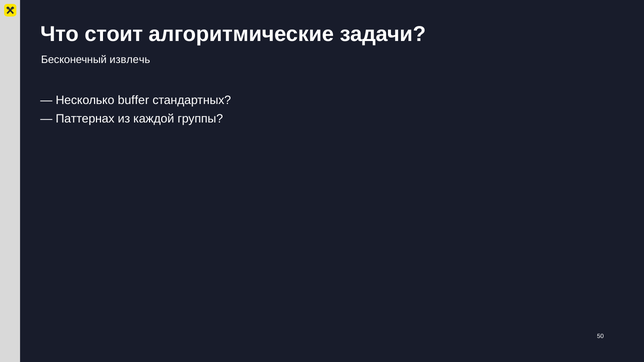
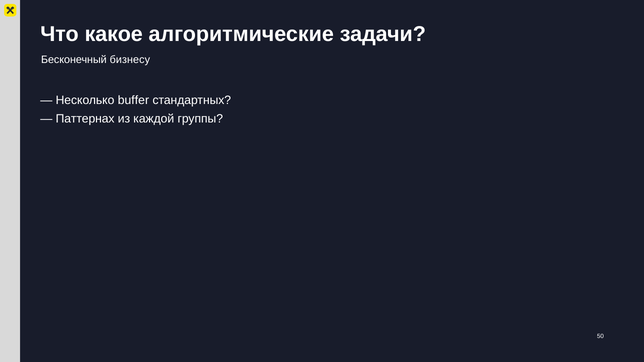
стоит: стоит -> какое (114, 34)
извлечь: извлечь -> бизнесу (130, 60)
